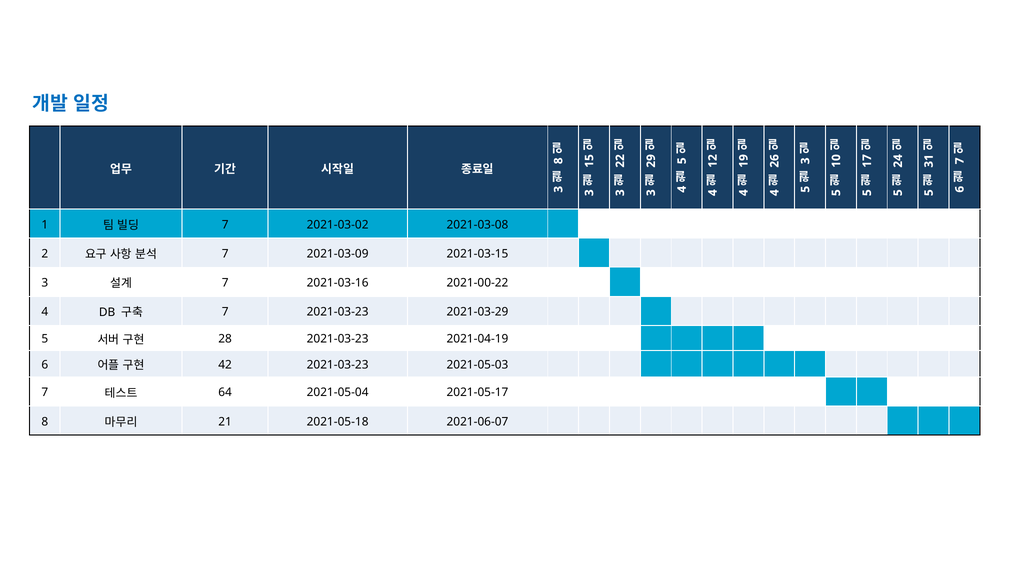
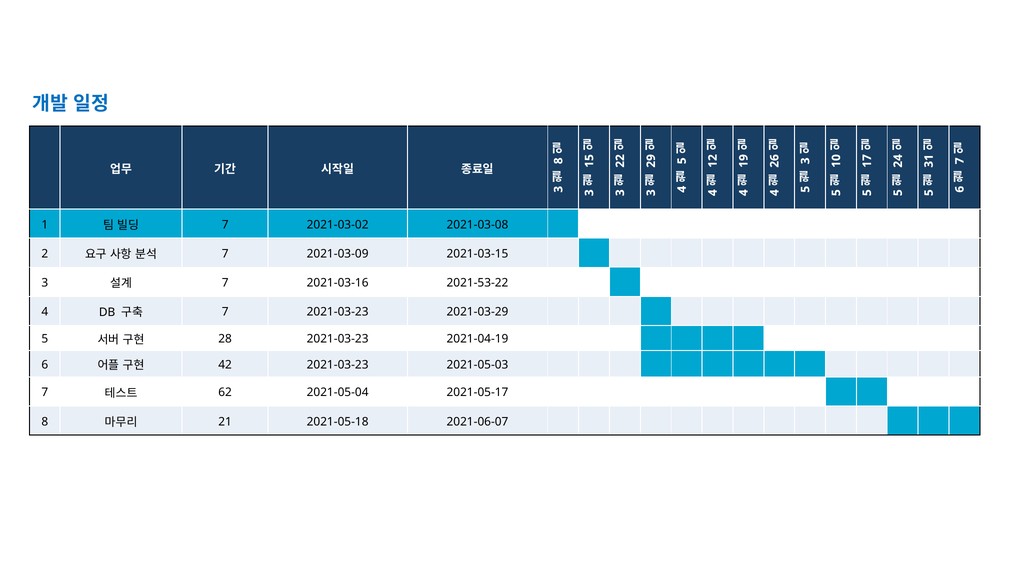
2021-00-22: 2021-00-22 -> 2021-53-22 (477, 283)
64: 64 -> 62 (225, 392)
